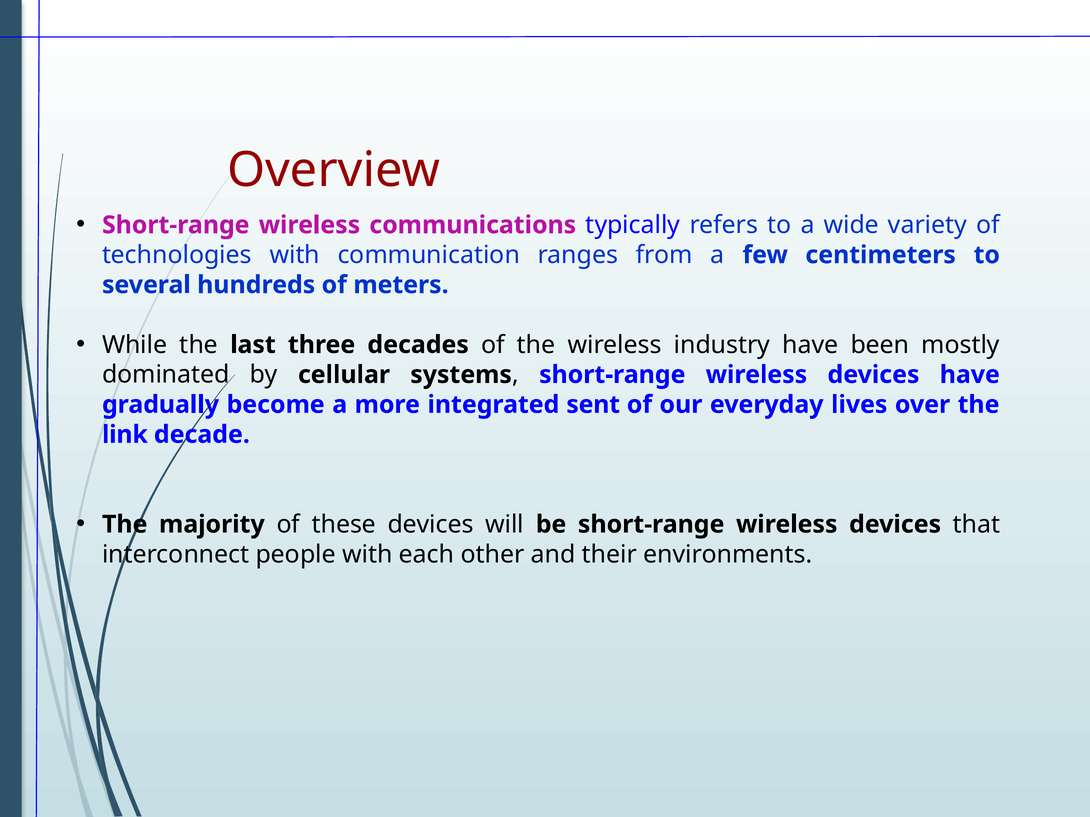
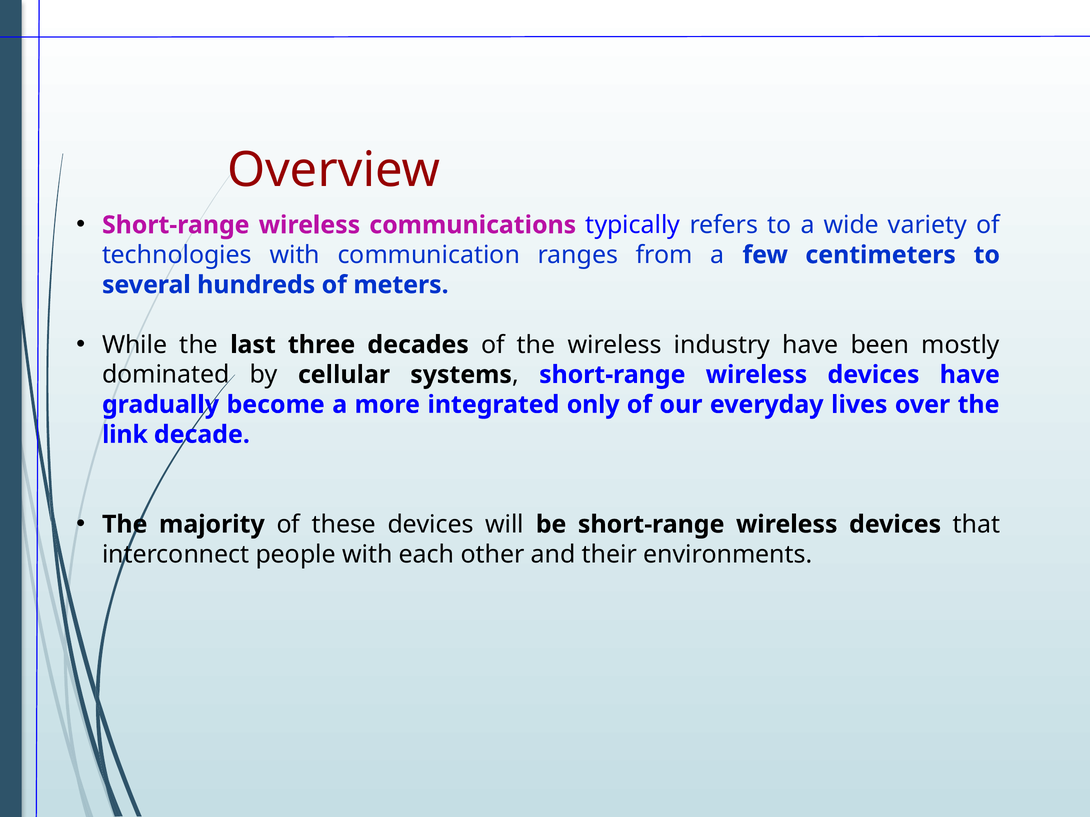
sent: sent -> only (593, 405)
